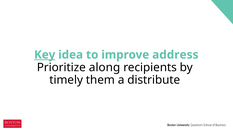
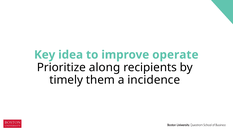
Key underline: present -> none (45, 55)
address: address -> operate (175, 55)
distribute: distribute -> incidence (154, 80)
